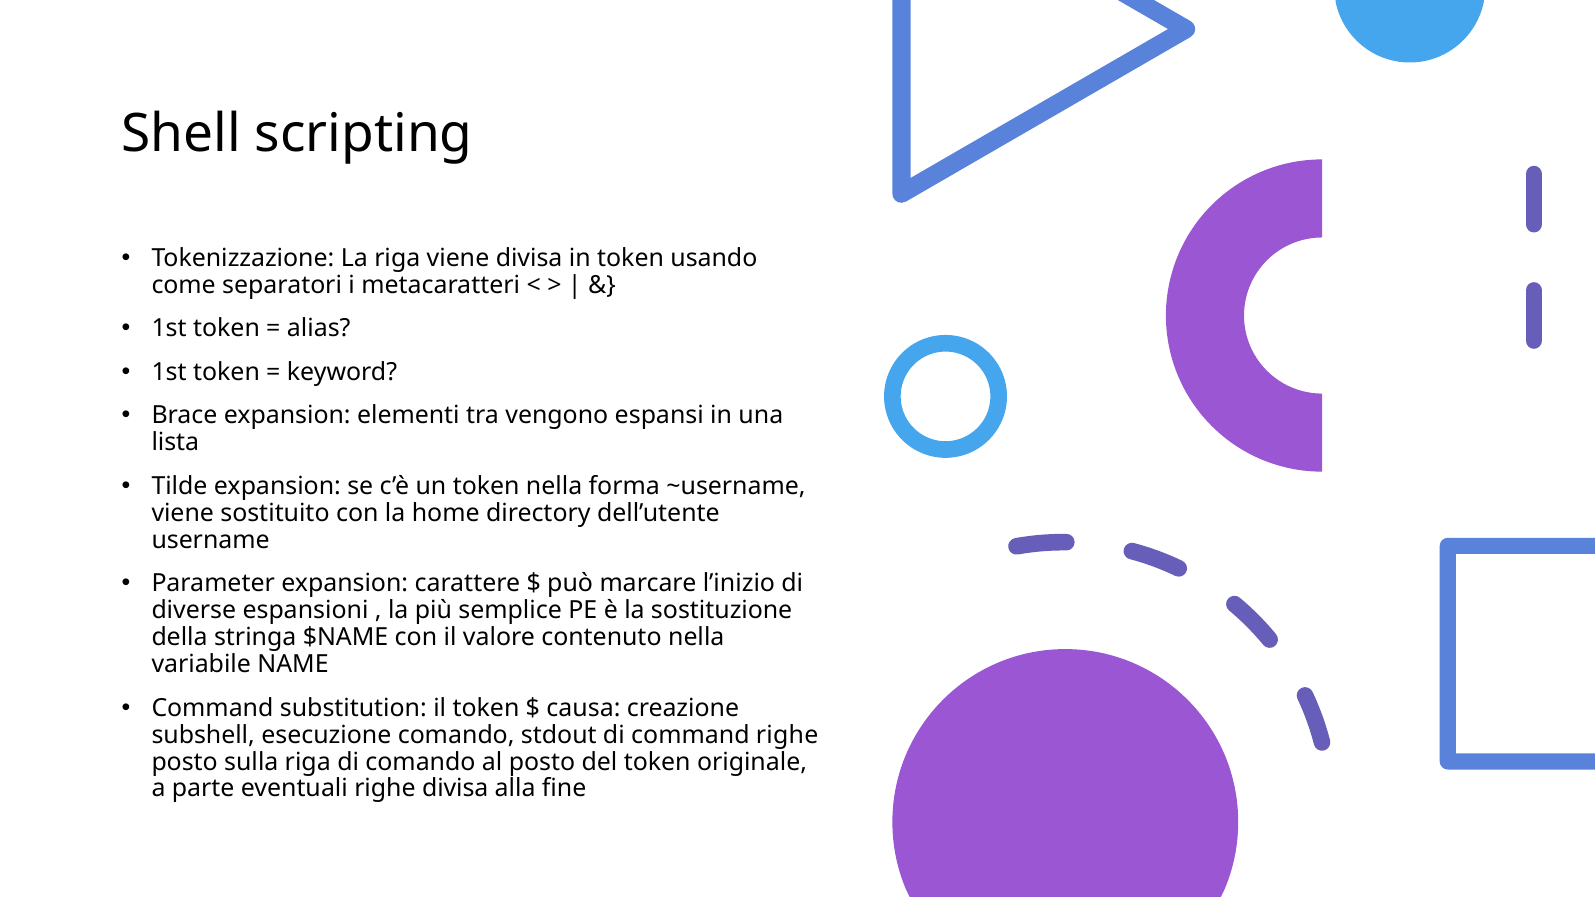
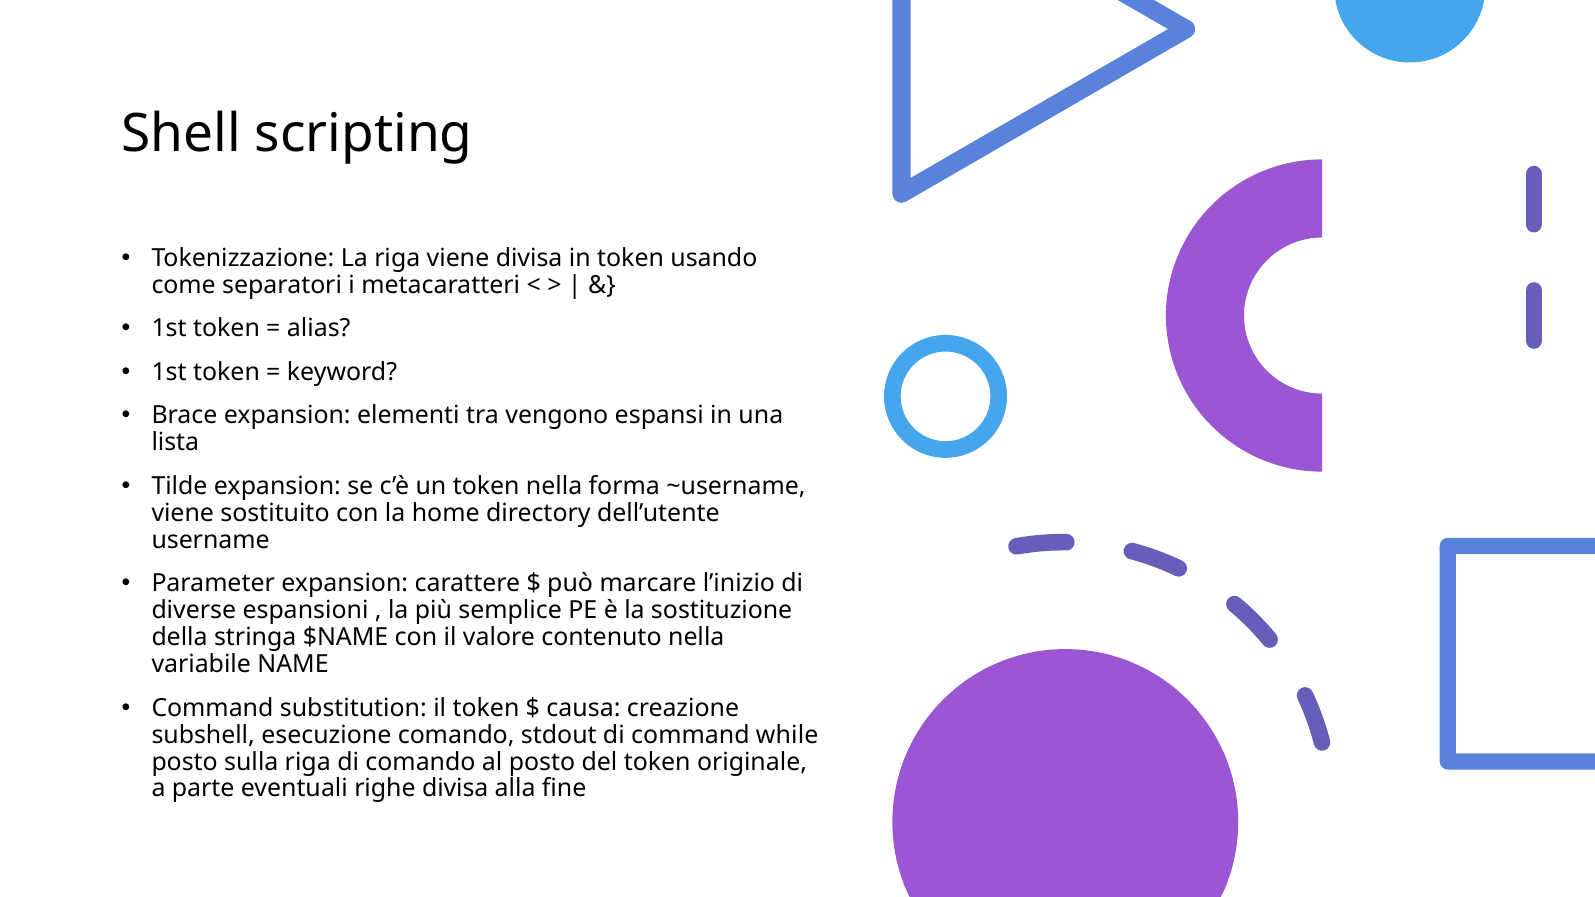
command righe: righe -> while (787, 735)
